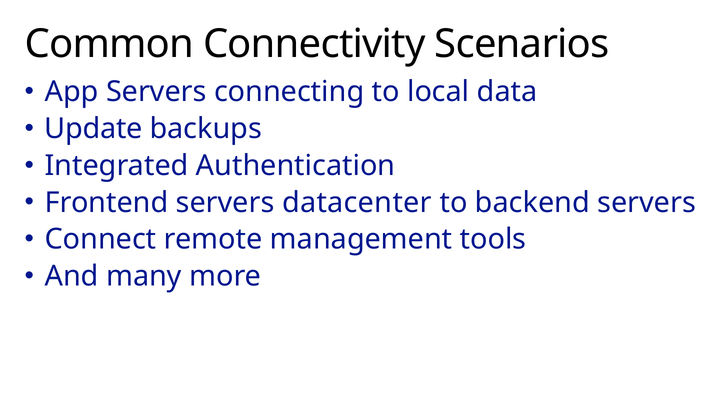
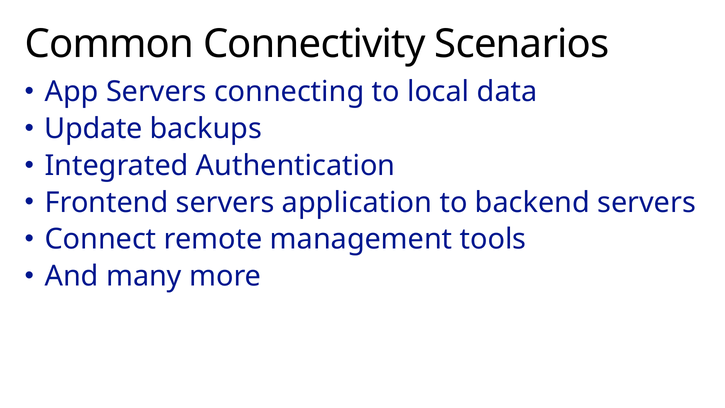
datacenter: datacenter -> application (357, 202)
